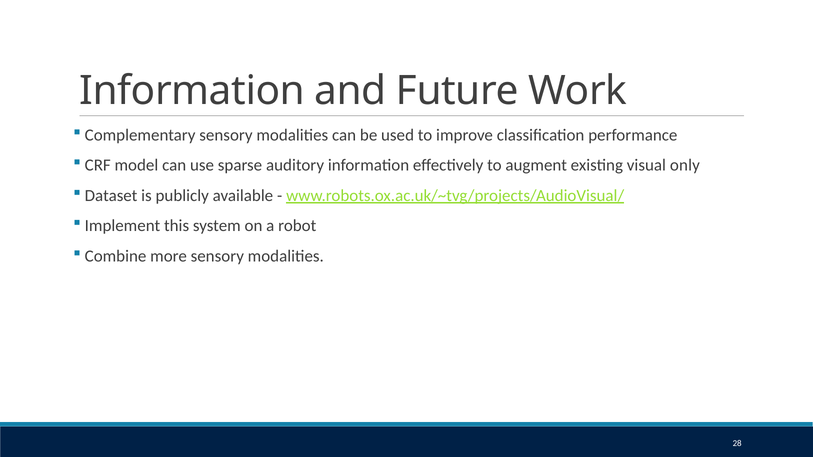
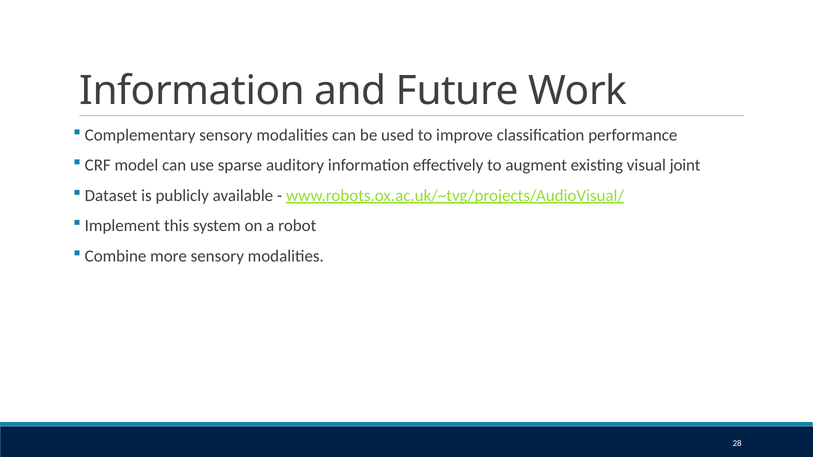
only: only -> joint (685, 165)
